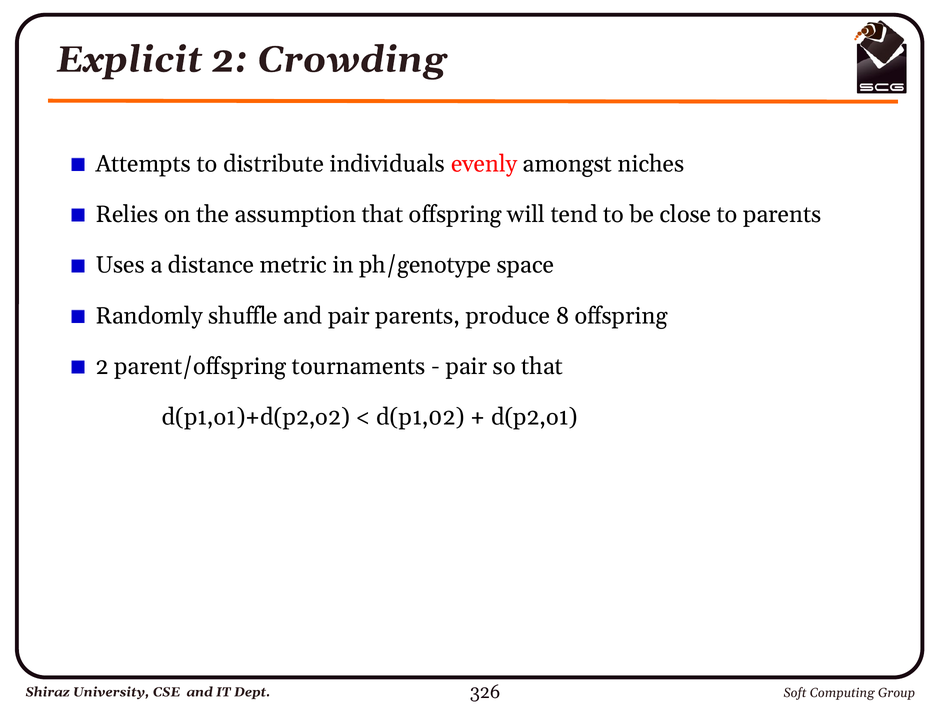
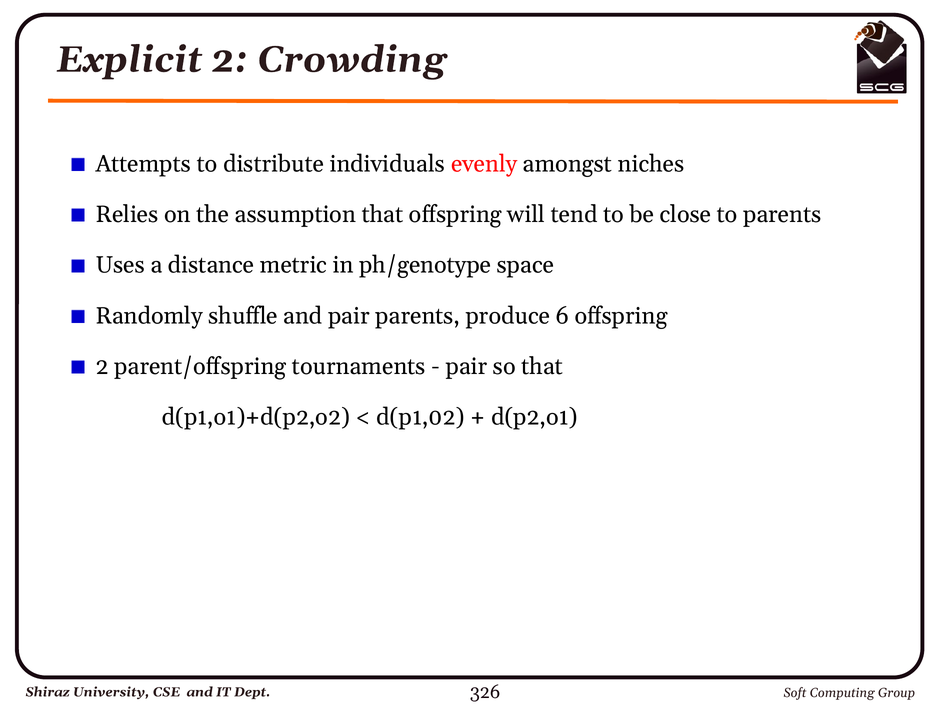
8: 8 -> 6 (562, 316)
